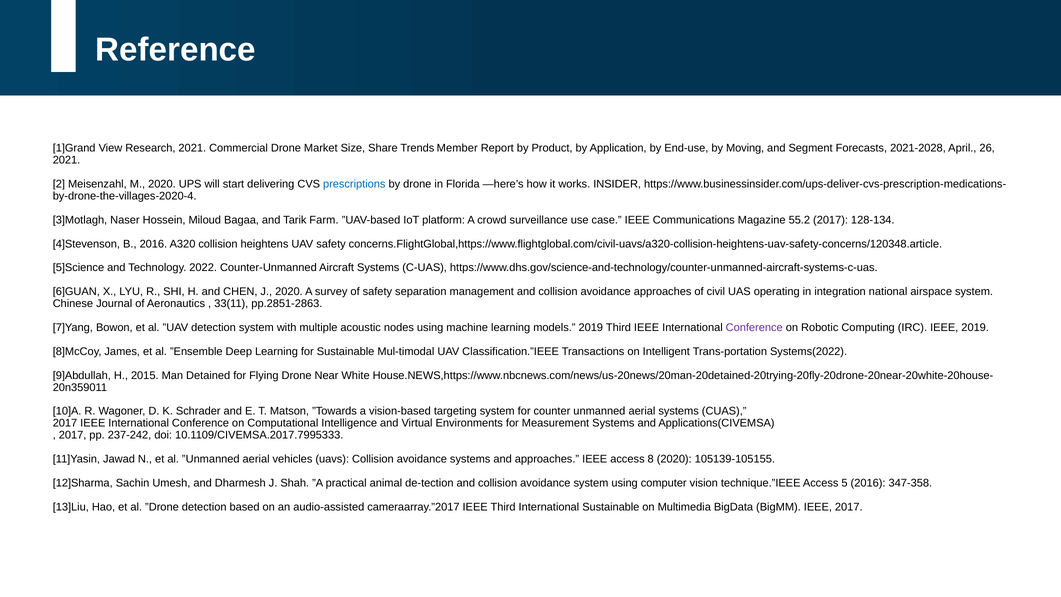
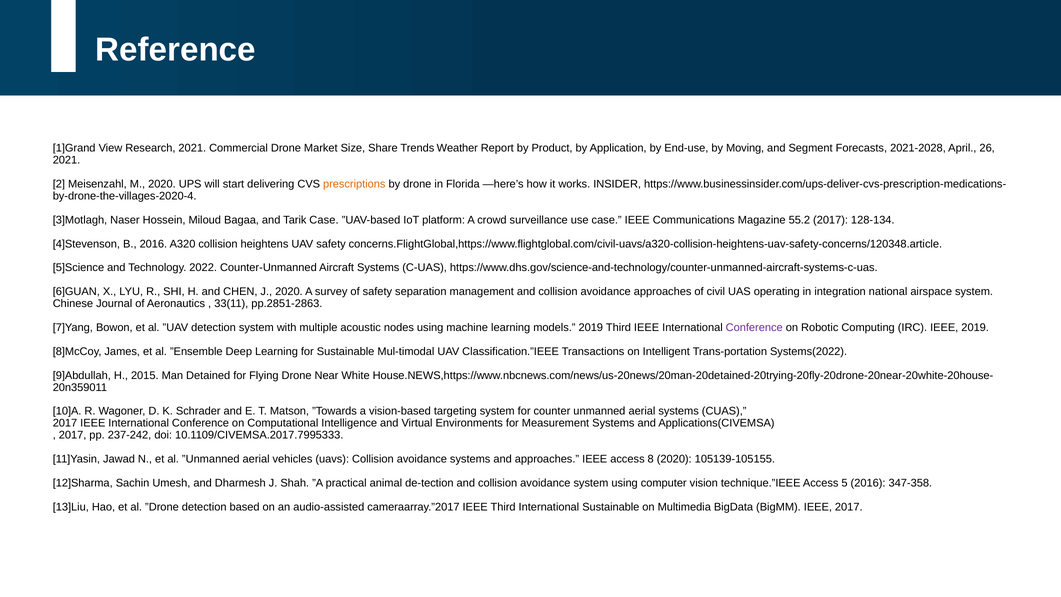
Member: Member -> Weather (457, 148)
prescriptions colour: blue -> orange (354, 184)
Tarik Farm: Farm -> Case (324, 220)
